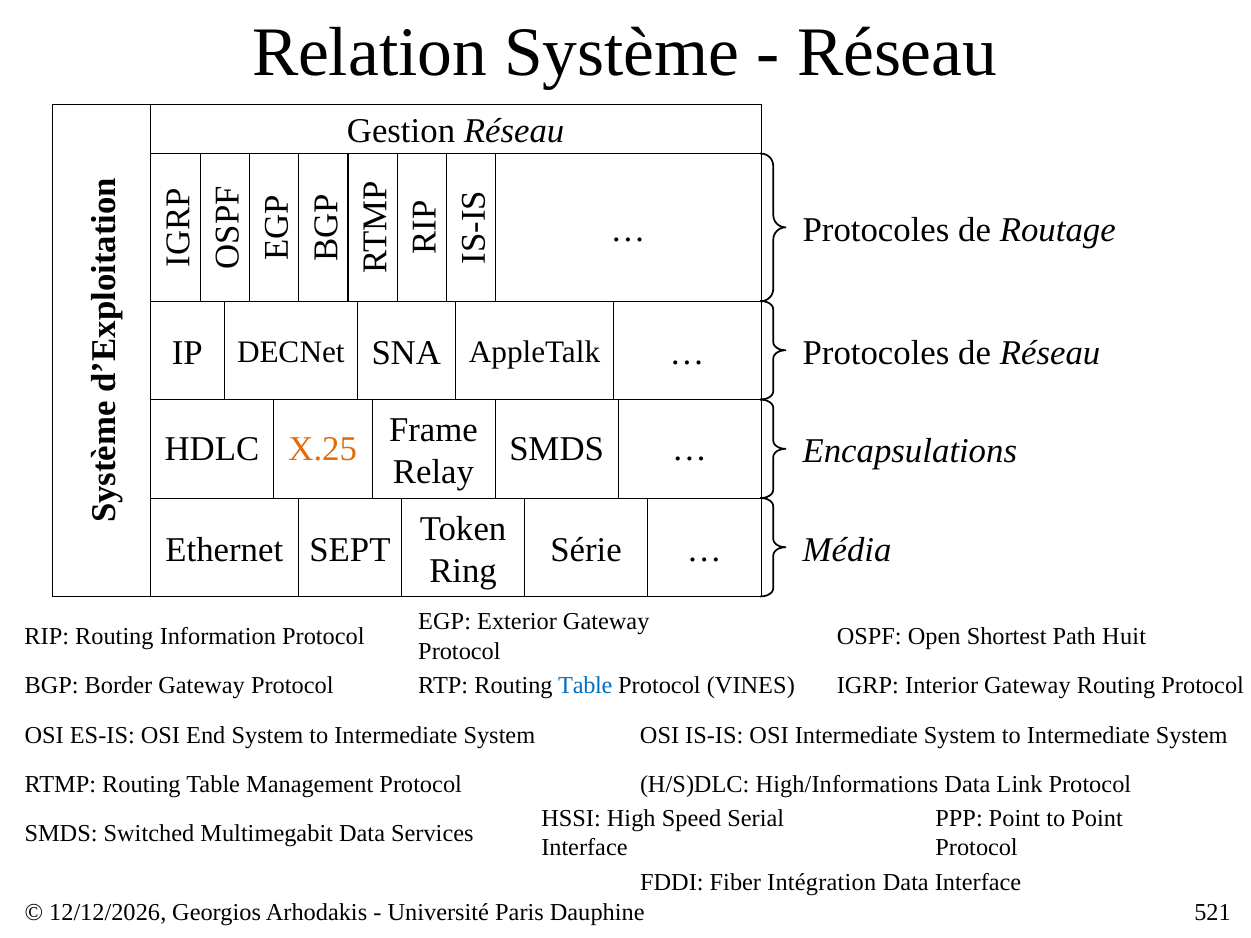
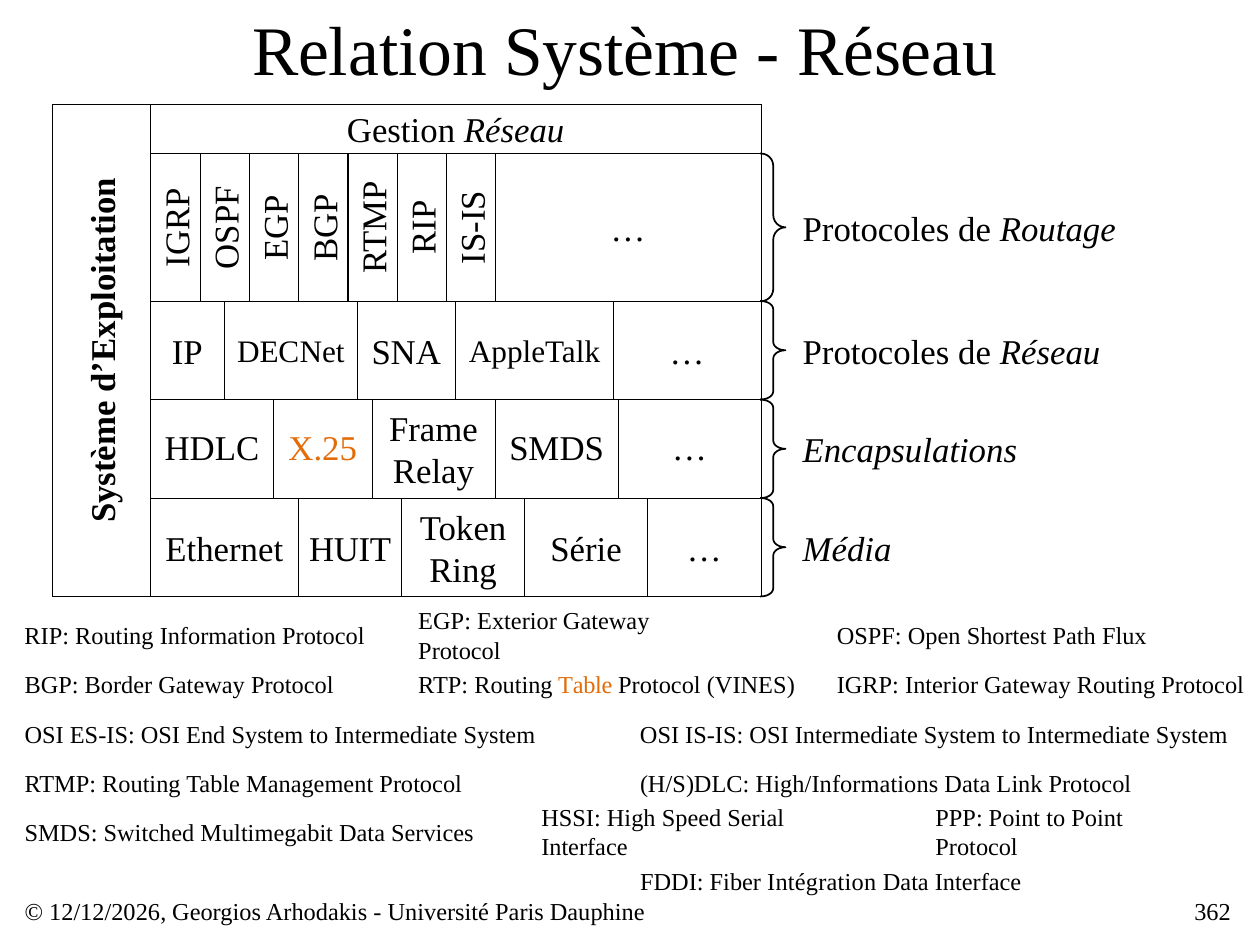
SEPT: SEPT -> HUIT (350, 550)
Huit: Huit -> Flux (1124, 637)
Table colour: blue -> orange (585, 686)
521: 521 -> 362 (1213, 912)
